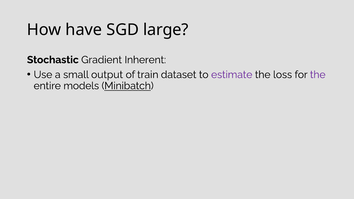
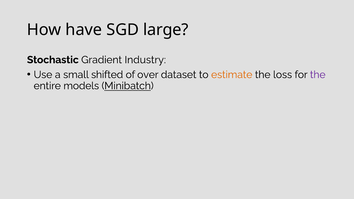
Inherent: Inherent -> Industry (145, 60)
output: output -> shifted (107, 75)
train: train -> over (148, 75)
estimate colour: purple -> orange (232, 75)
